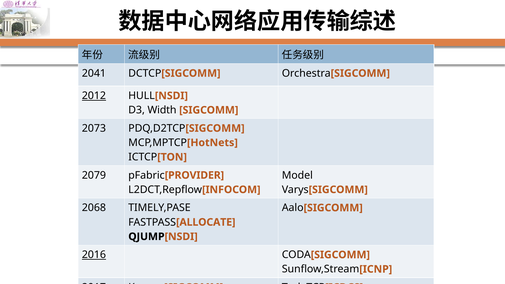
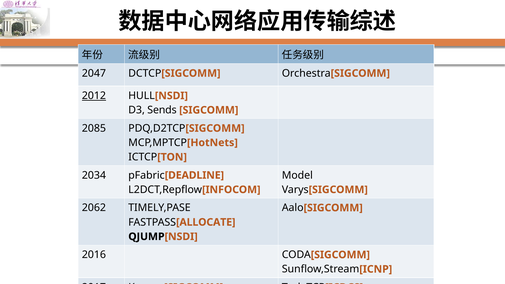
2041: 2041 -> 2047 (94, 73)
Width: Width -> Sends (162, 110)
2073: 2073 -> 2085 (94, 128)
2079: 2079 -> 2034 (94, 175)
PROVIDER: PROVIDER -> DEADLINE (194, 175)
2068: 2068 -> 2062 (94, 208)
2016 underline: present -> none (94, 255)
